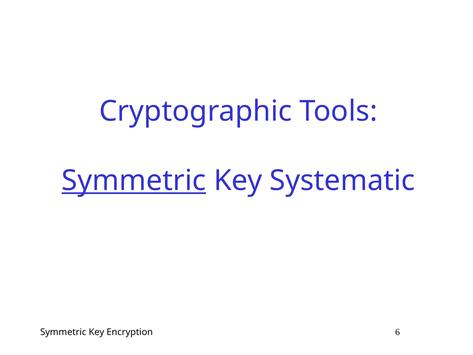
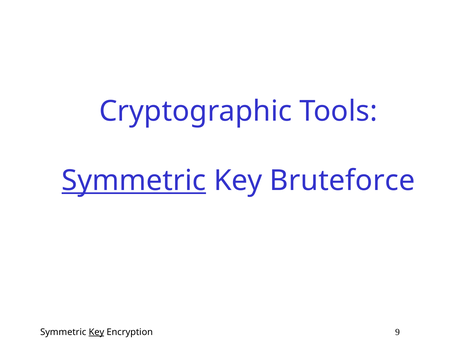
Systematic: Systematic -> Bruteforce (342, 181)
Key underline: none -> present (96, 332)
6: 6 -> 9 (397, 332)
